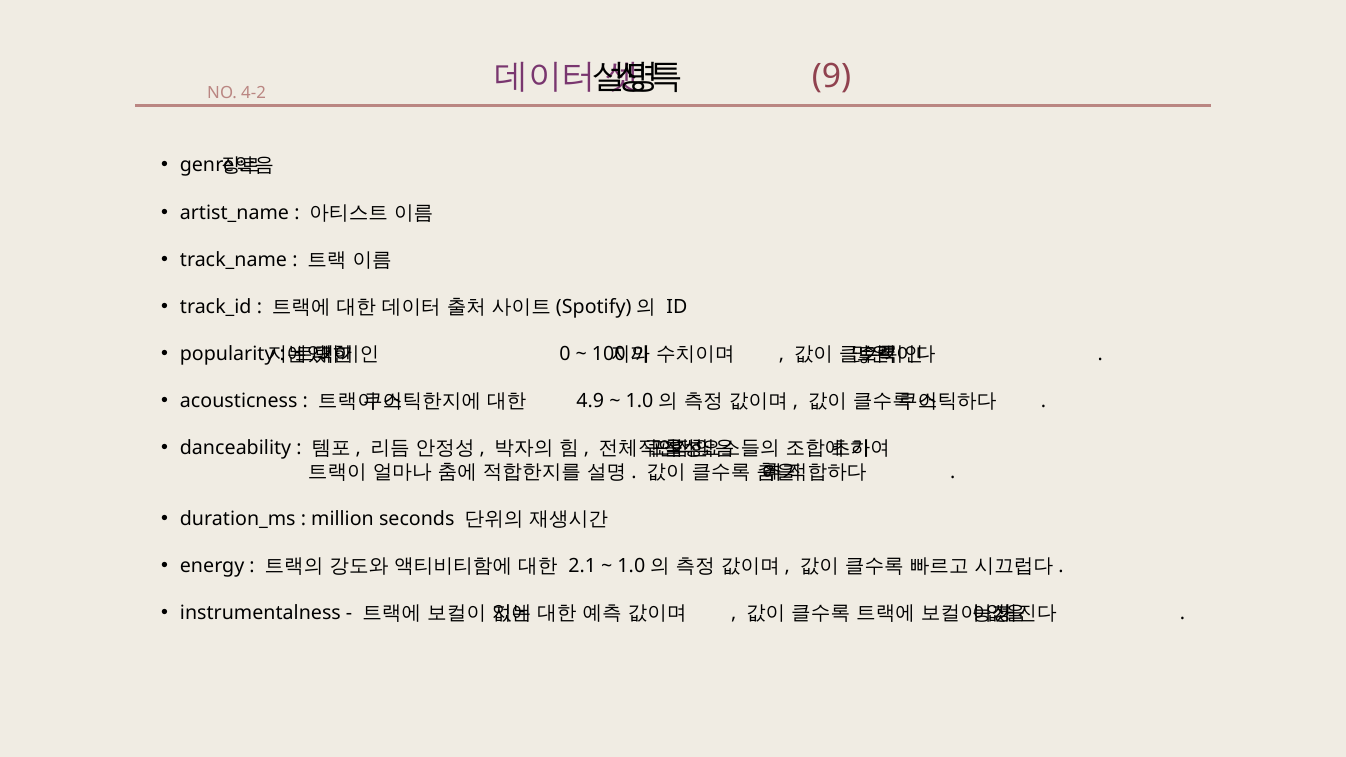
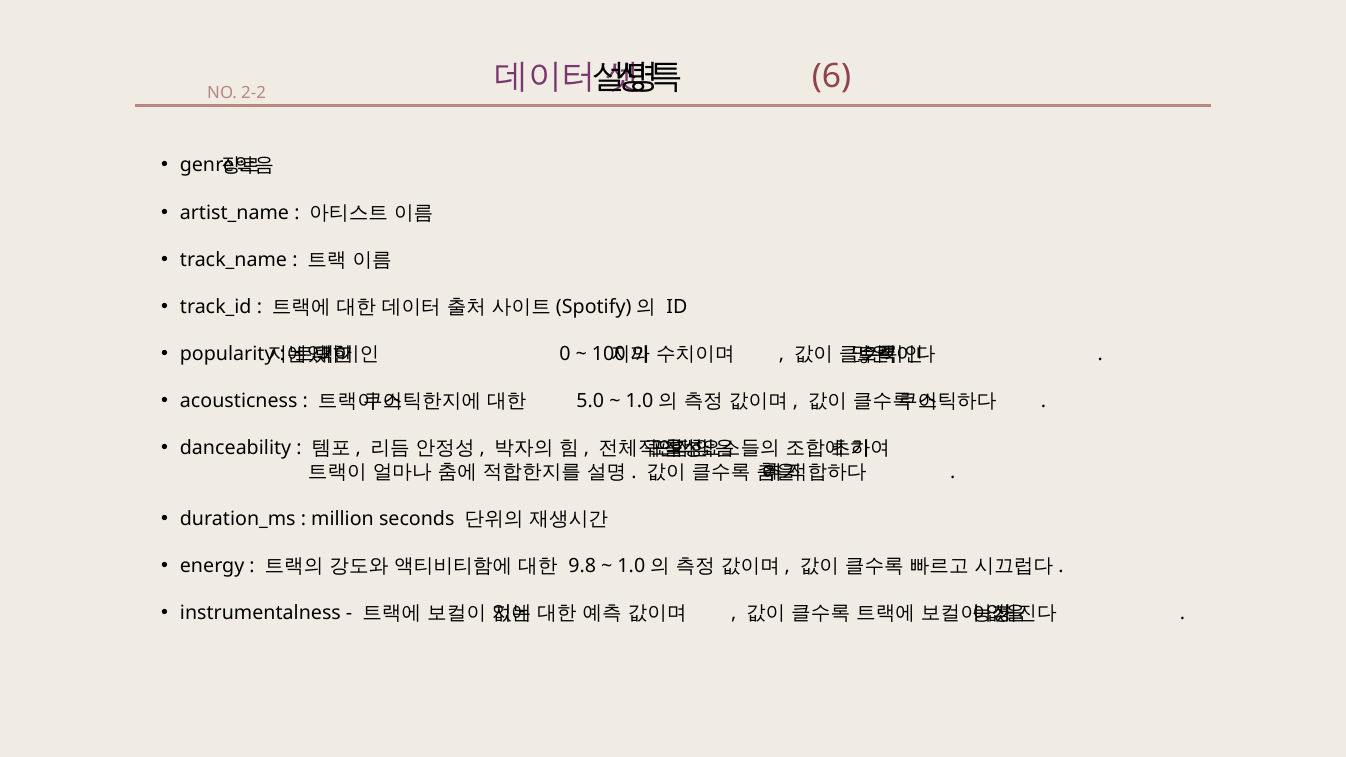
9: 9 -> 6 (832, 76)
4-2: 4-2 -> 2-2 (254, 93)
4.9: 4.9 -> 5.0 (590, 401)
2.1: 2.1 -> 9.8 (582, 566)
